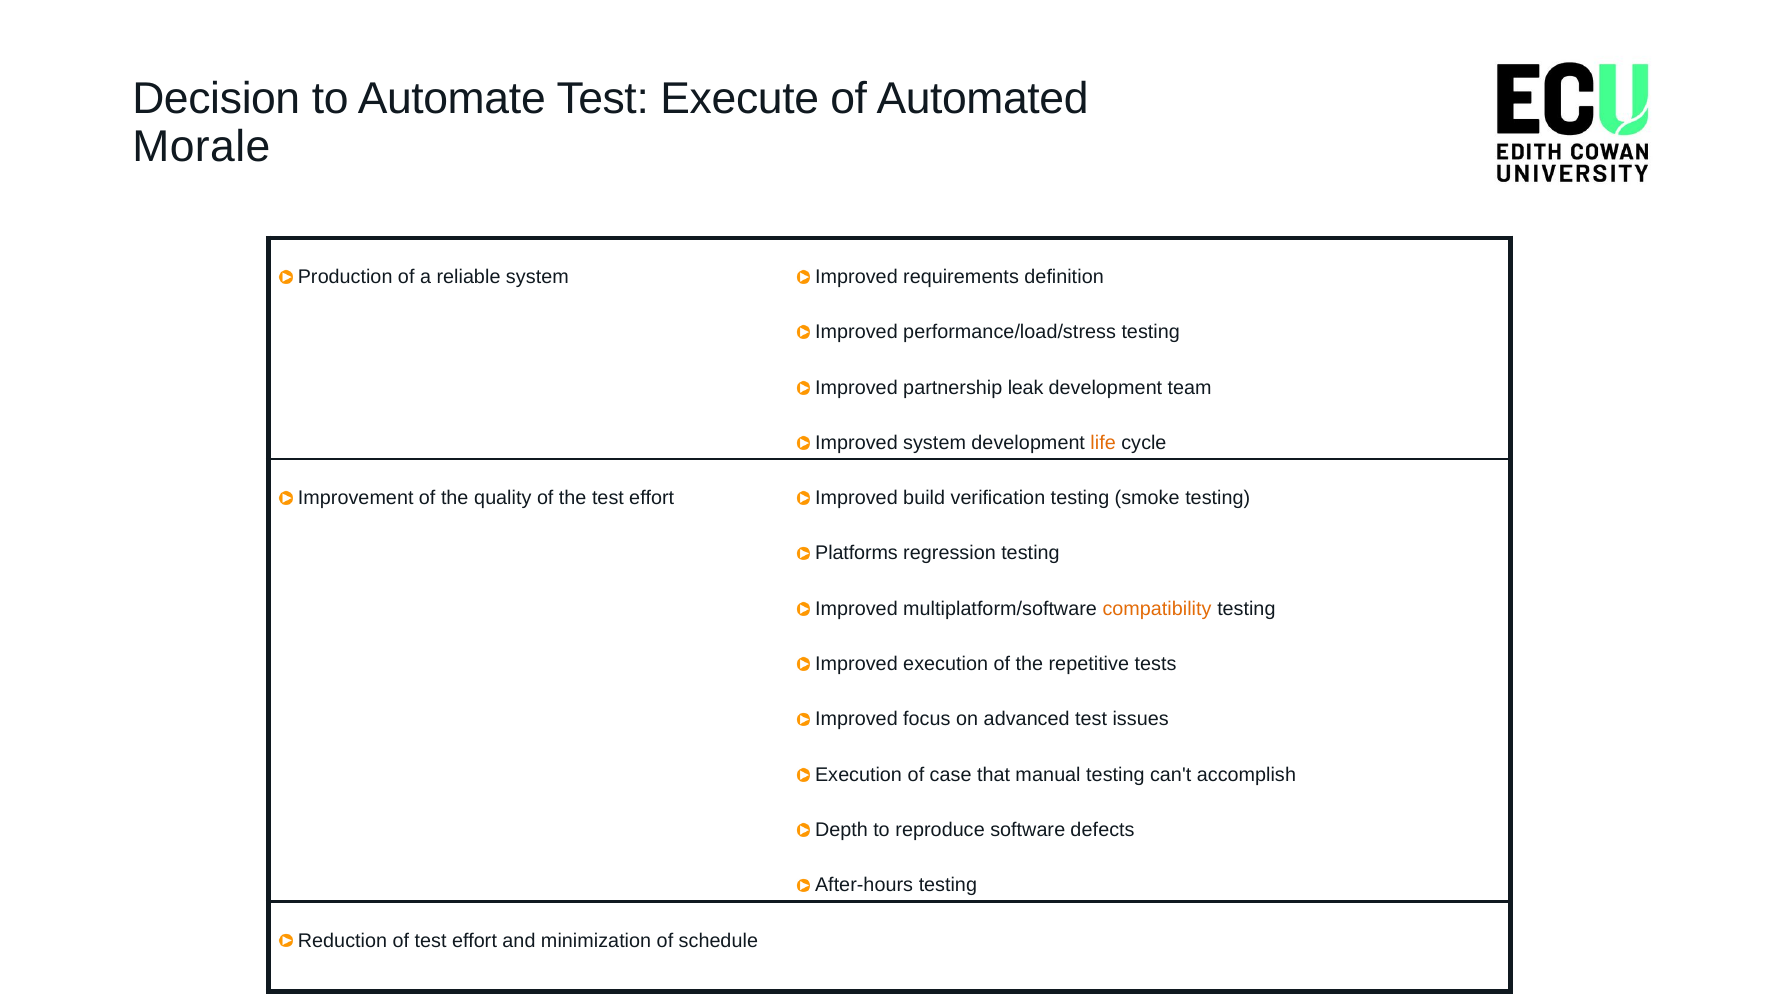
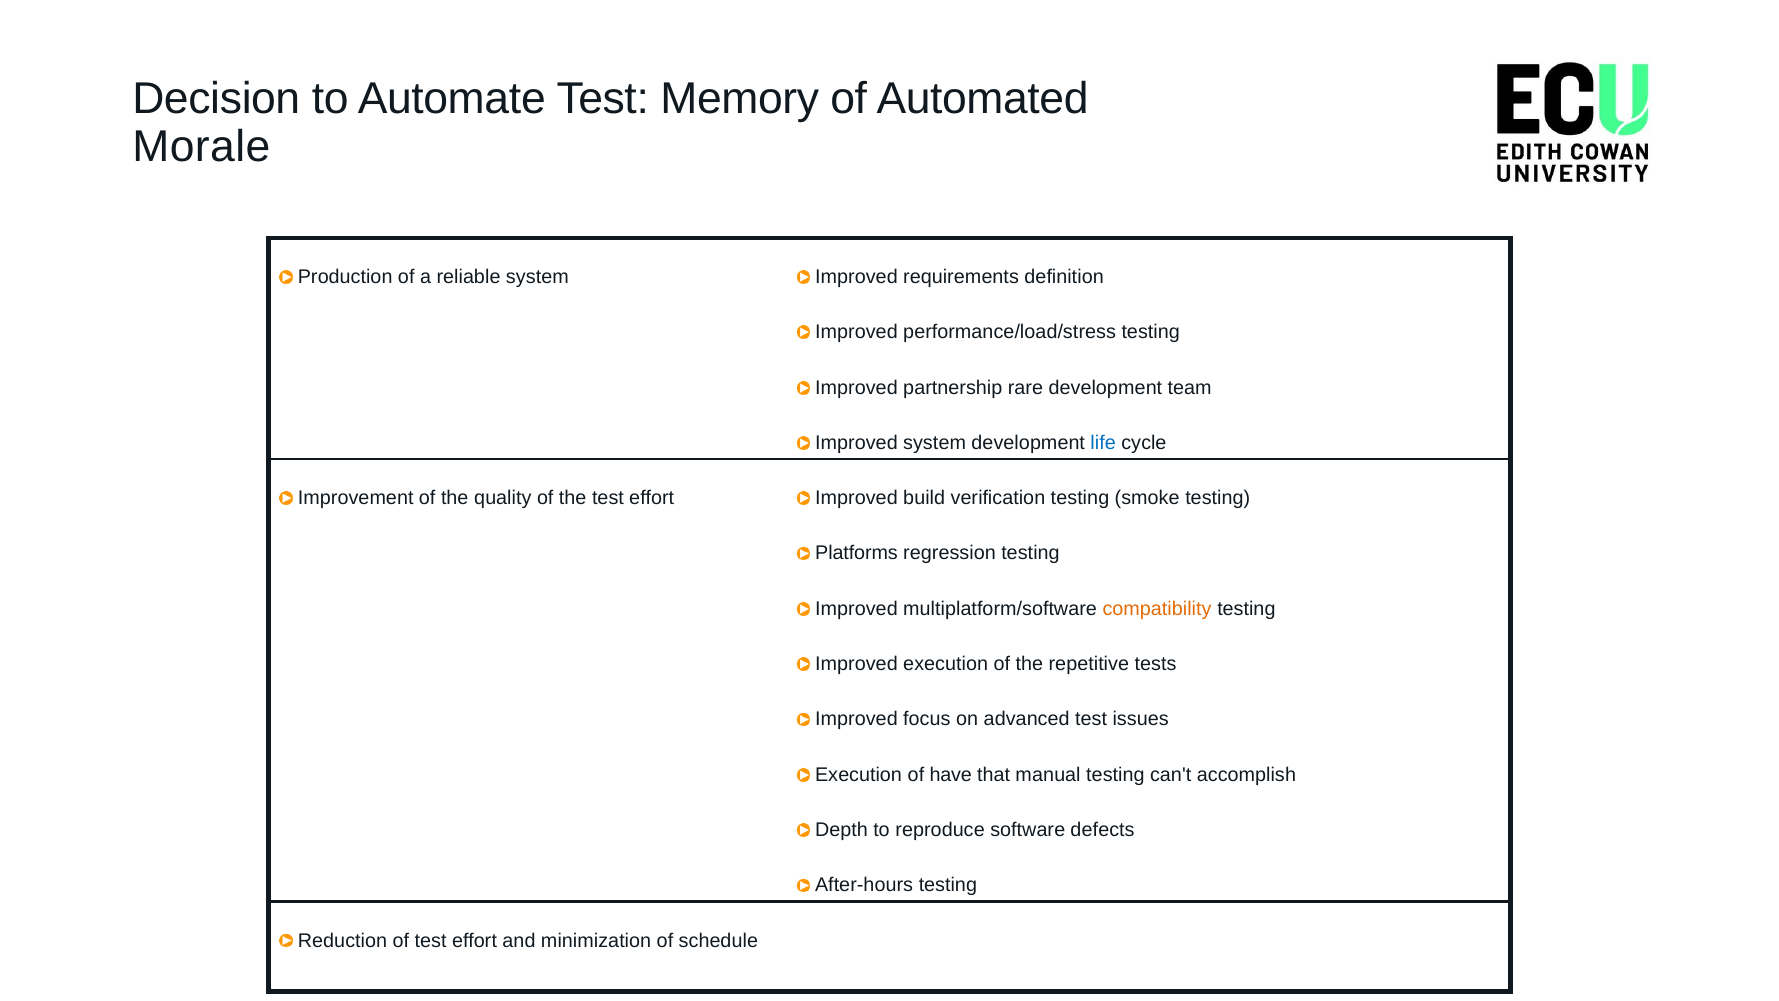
Execute: Execute -> Memory (740, 99)
leak: leak -> rare (1025, 388)
life colour: orange -> blue (1103, 443)
case: case -> have (951, 775)
